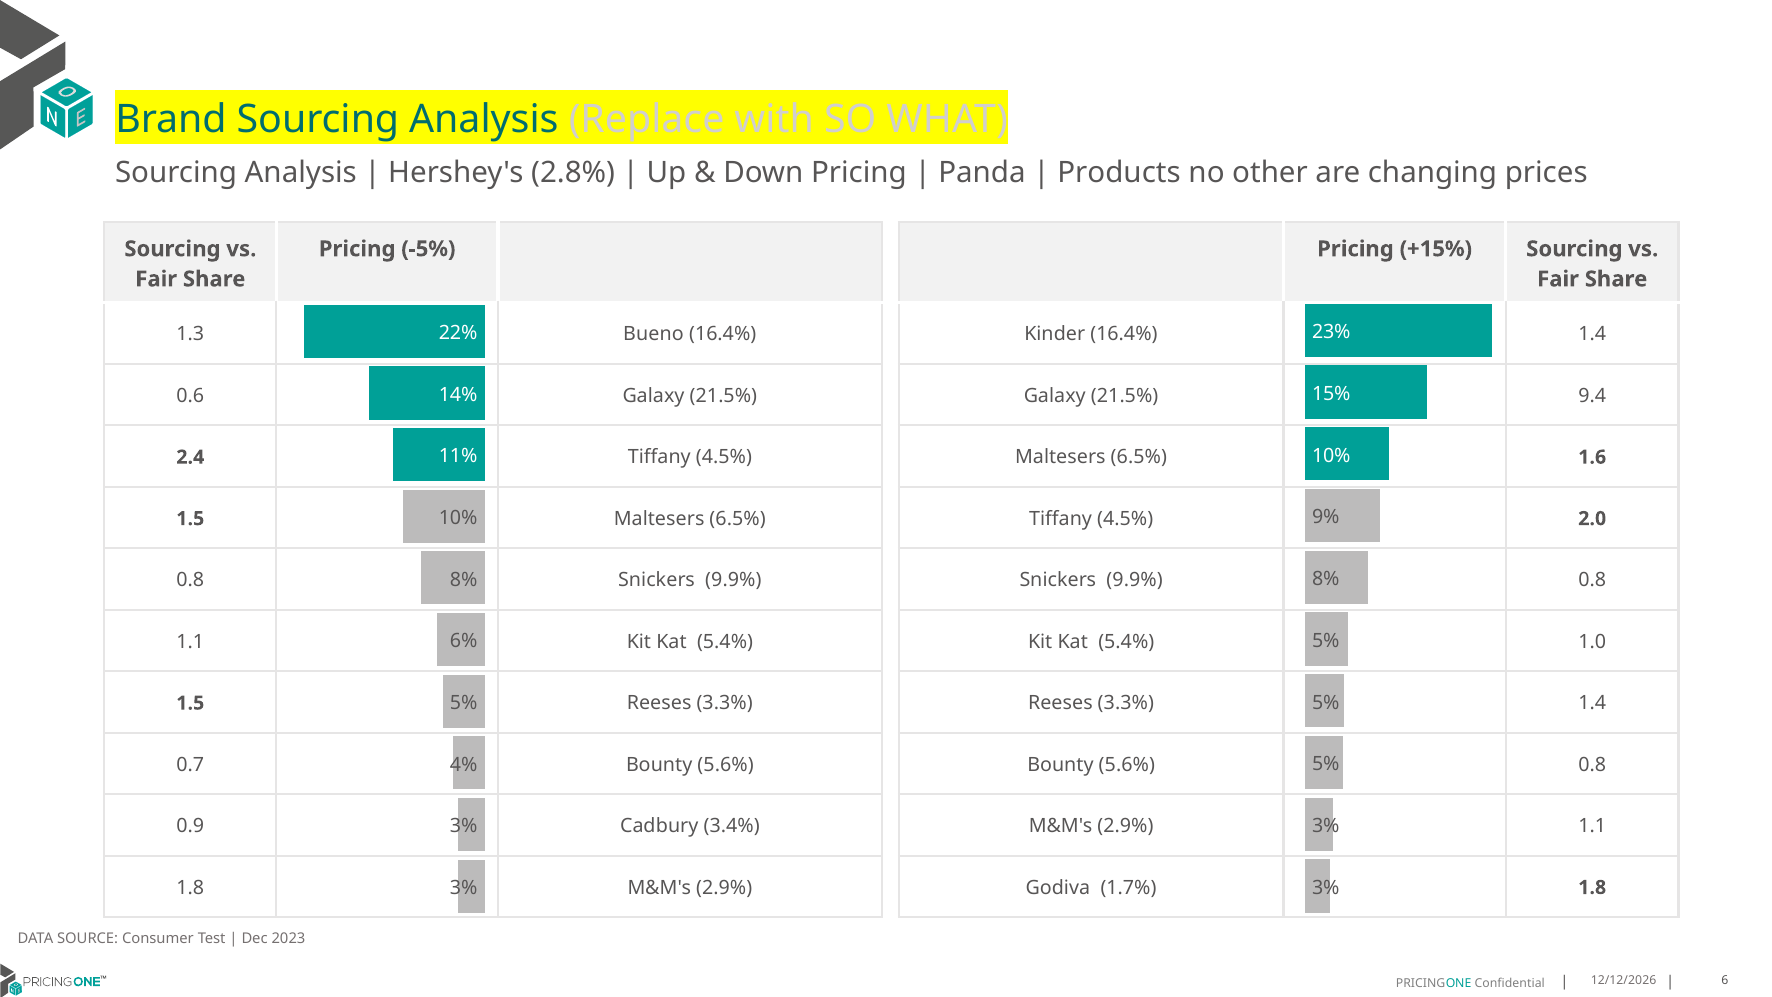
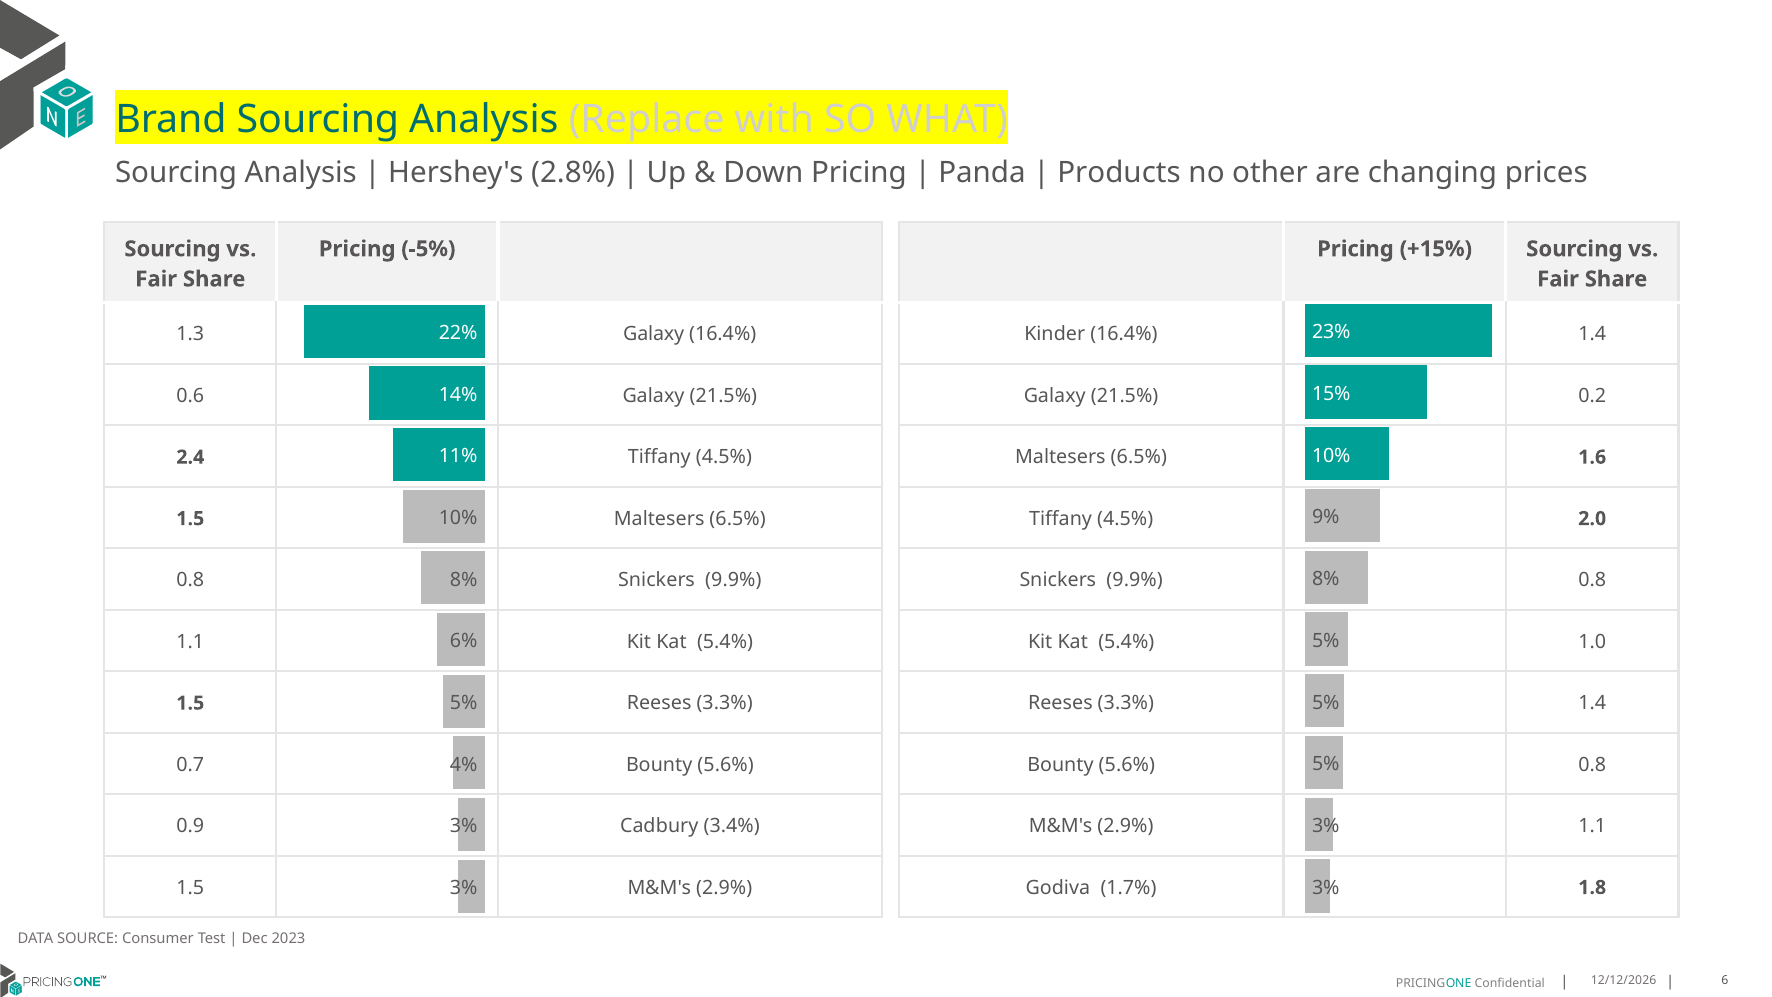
1.3 Bueno: Bueno -> Galaxy (654, 334)
9.4: 9.4 -> 0.2 (1592, 396)
1.8: 1.8 -> 1.5 (190, 887)
